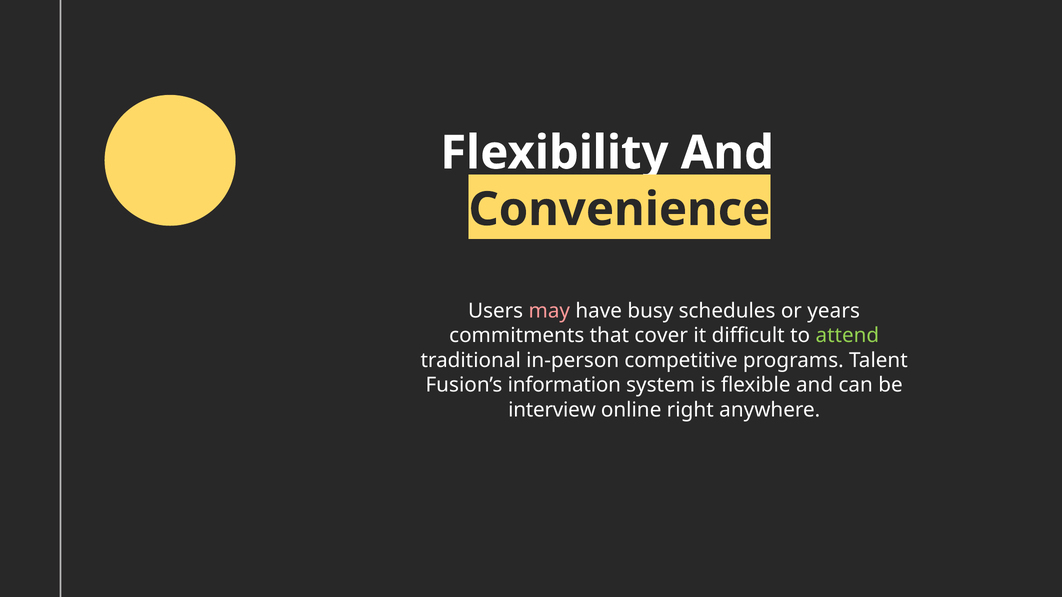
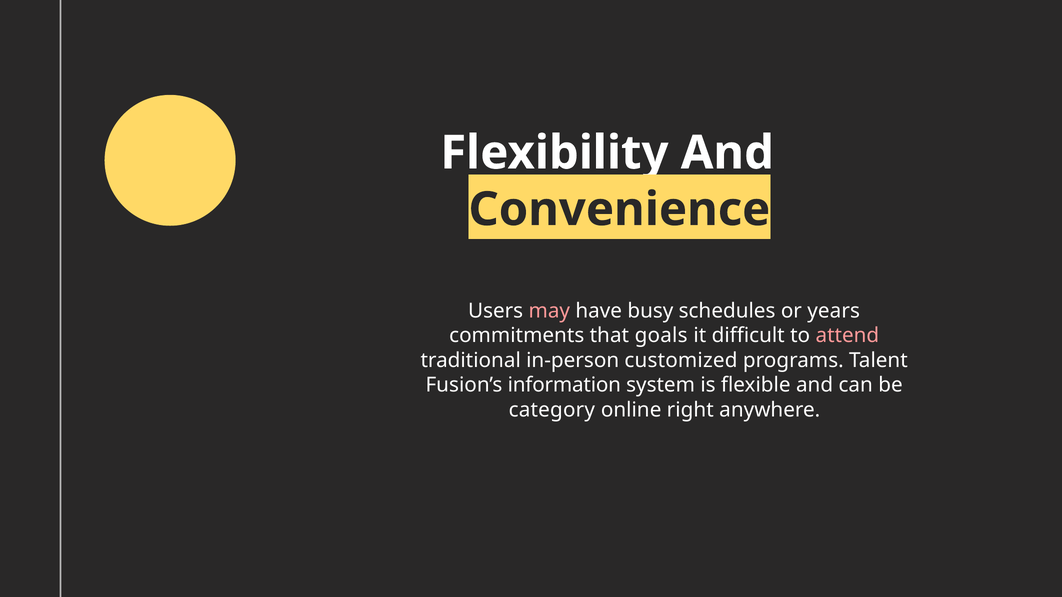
cover: cover -> goals (661, 336)
attend colour: light green -> pink (847, 336)
competitive: competitive -> customized (681, 360)
interview: interview -> category (552, 410)
